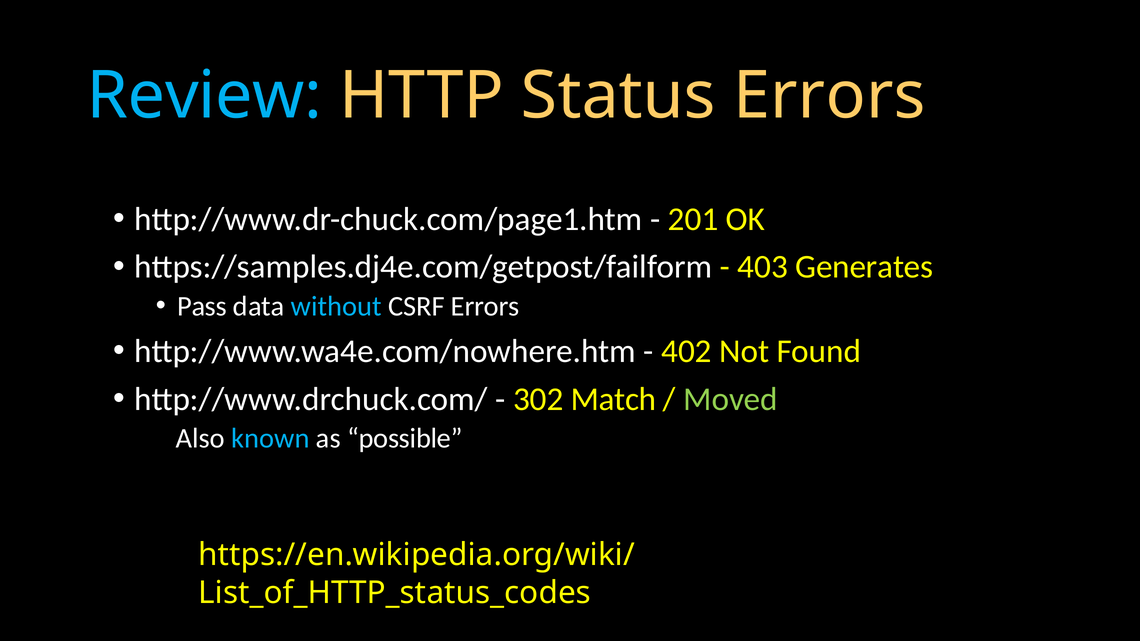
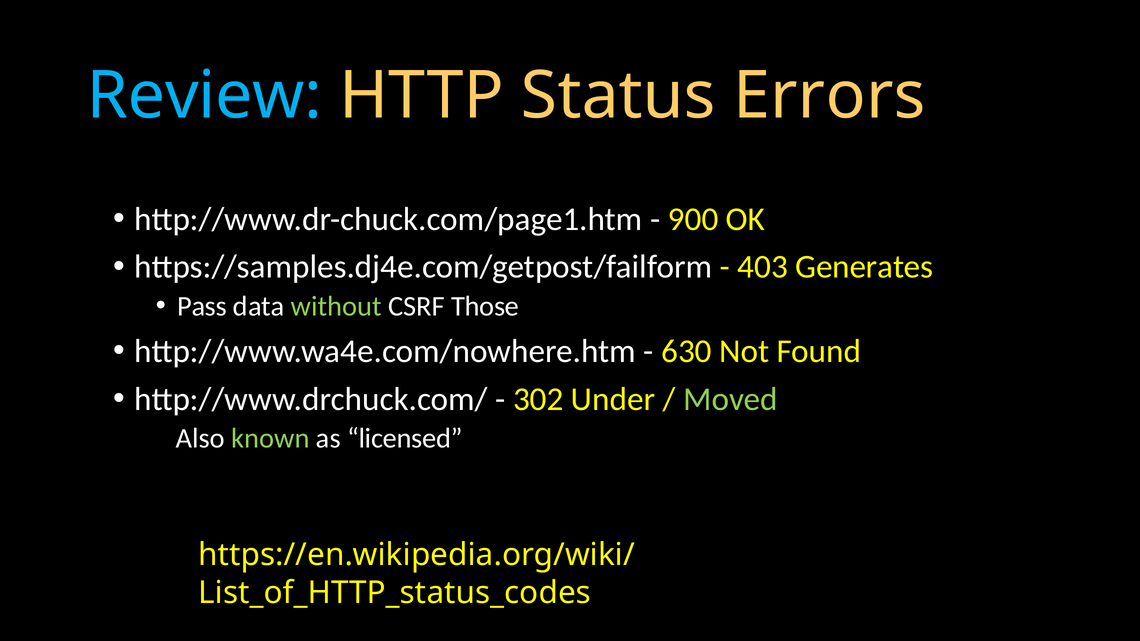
201: 201 -> 900 (693, 219)
without colour: light blue -> light green (336, 306)
CSRF Errors: Errors -> Those (485, 306)
402: 402 -> 630 (686, 351)
Match: Match -> Under (613, 399)
known colour: light blue -> light green (270, 439)
possible: possible -> licensed (405, 439)
